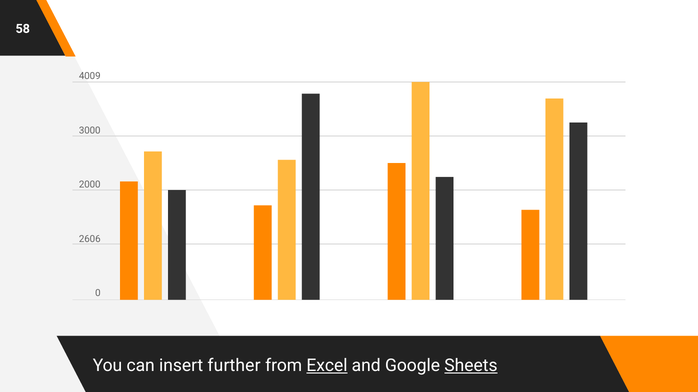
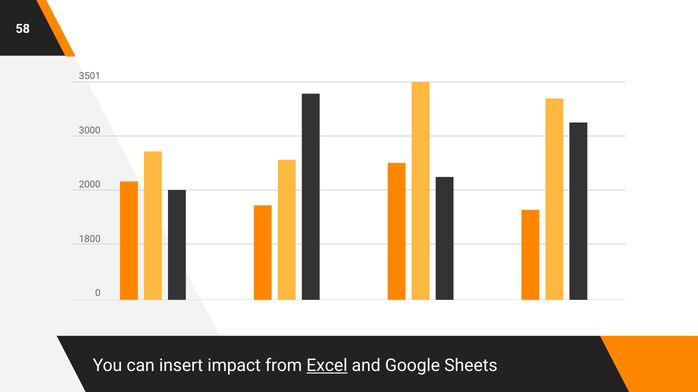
4009: 4009 -> 3501 (90, 76)
2606: 2606 -> 1800 (90, 239)
further: further -> impact (234, 366)
Sheets underline: present -> none (471, 366)
